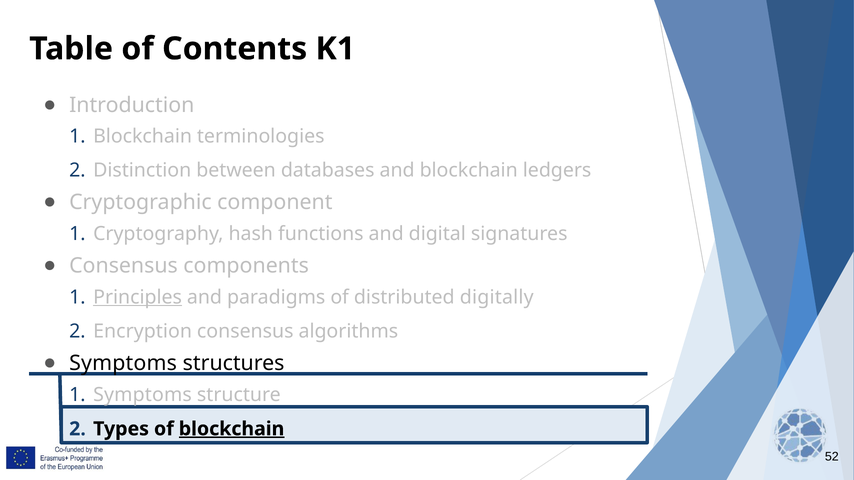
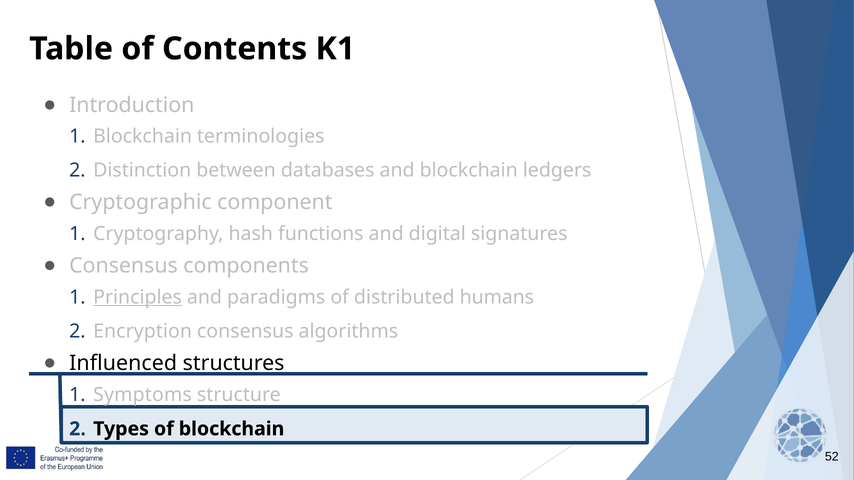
digitally: digitally -> humans (497, 297)
Symptoms: Symptoms -> Influenced (123, 364)
blockchain underline: present -> none (232, 429)
